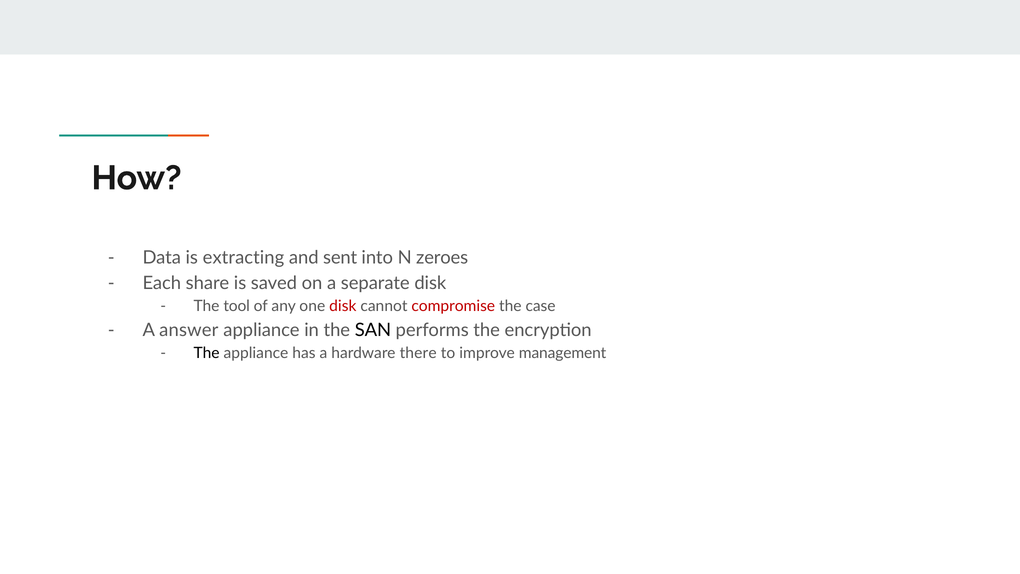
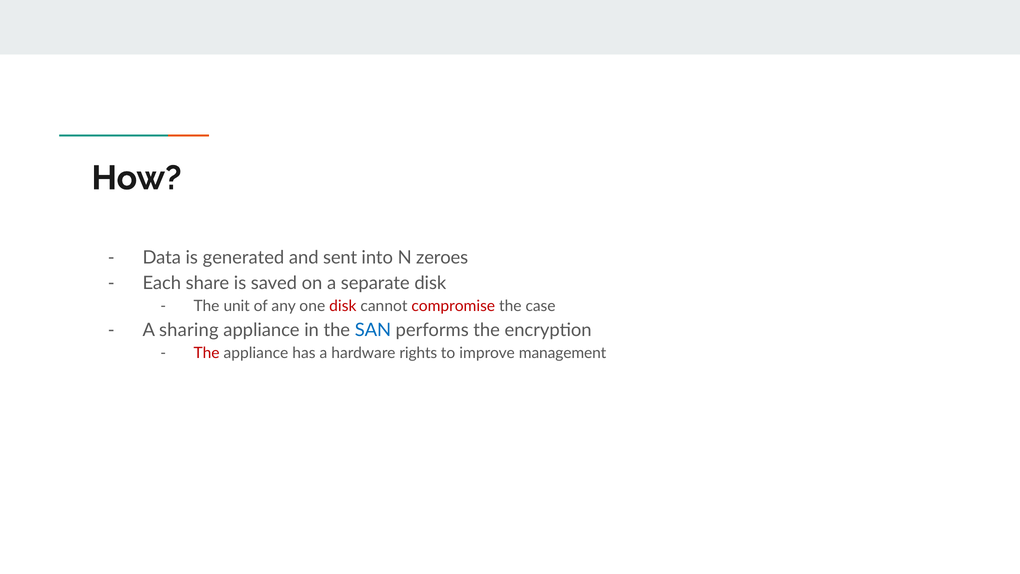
extracting: extracting -> generated (244, 258)
tool: tool -> unit (237, 306)
answer: answer -> sharing (189, 330)
SAN colour: black -> blue (373, 330)
The colour: black -> red (207, 353)
there: there -> rights (418, 353)
